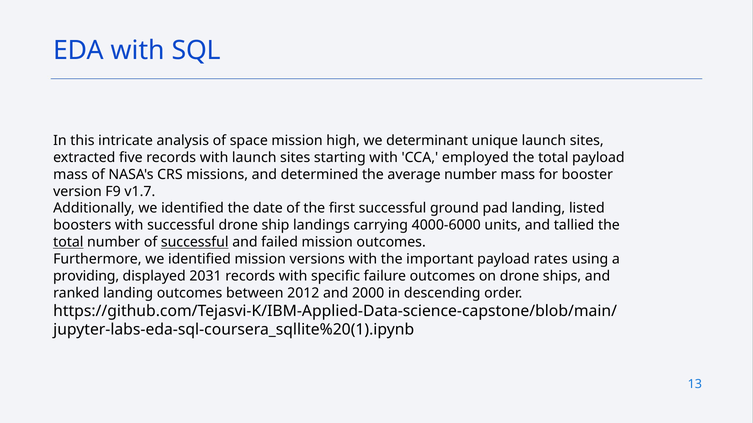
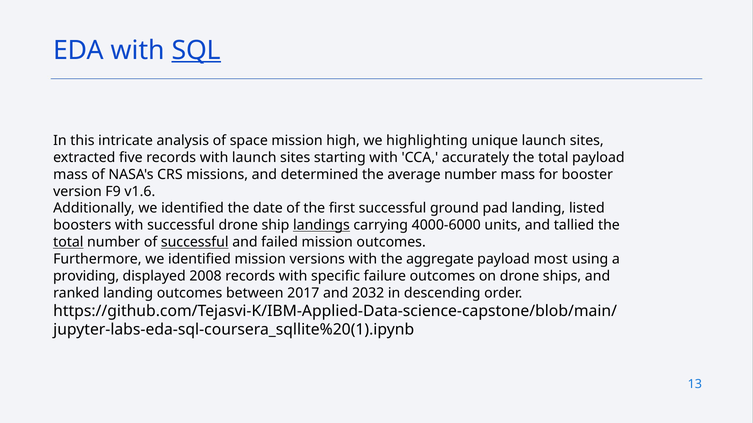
SQL underline: none -> present (196, 50)
determinant: determinant -> highlighting (427, 141)
employed: employed -> accurately (476, 158)
v1.7: v1.7 -> v1.6 (140, 192)
landings underline: none -> present (321, 226)
important: important -> aggregate (440, 259)
rates: rates -> most (551, 259)
2031: 2031 -> 2008 (206, 276)
2012: 2012 -> 2017 (303, 293)
2000: 2000 -> 2032 (368, 293)
